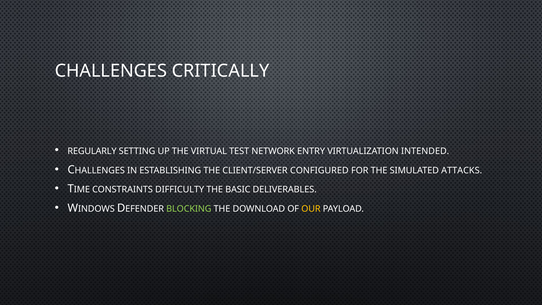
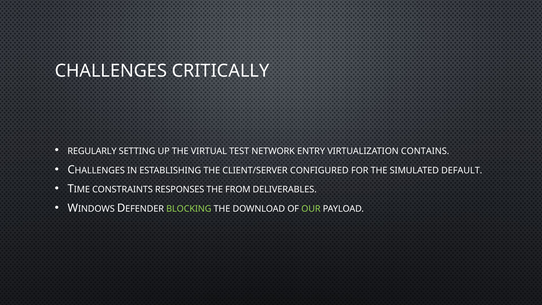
INTENDED: INTENDED -> CONTAINS (425, 151)
ATTACKS: ATTACKS -> DEFAULT (462, 170)
DIFFICULTY: DIFFICULTY -> RESPONSES (180, 190)
BASIC: BASIC -> FROM (238, 190)
OUR colour: yellow -> light green (311, 209)
